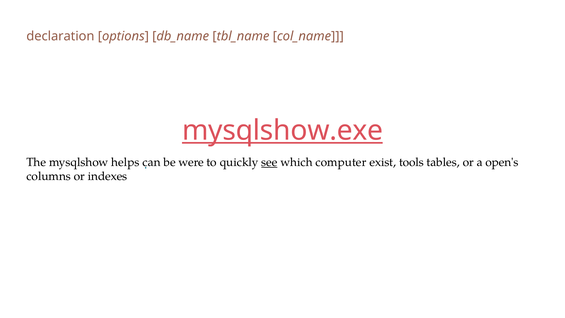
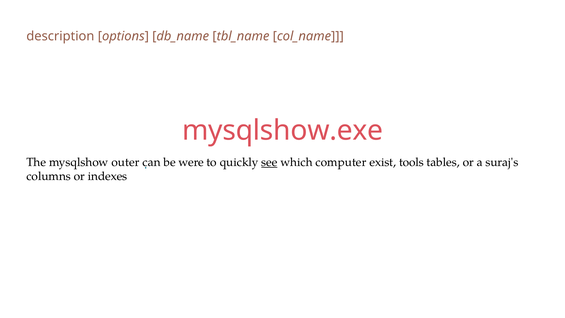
declaration: declaration -> description (60, 36)
mysqlshow.exe underline: present -> none (283, 130)
helps: helps -> outer (125, 162)
open's: open's -> suraj's (502, 162)
